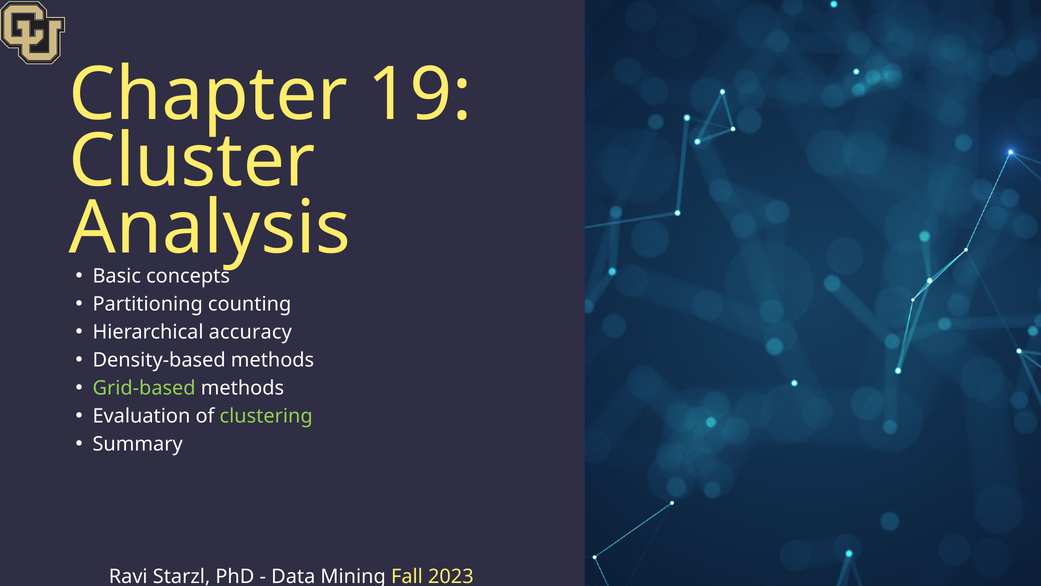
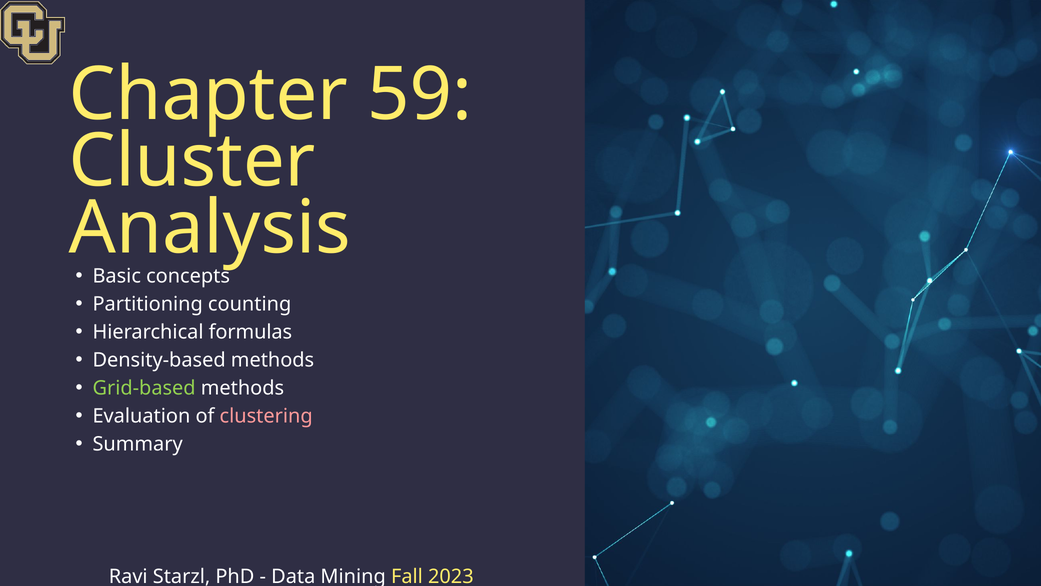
19: 19 -> 59 (420, 95)
accuracy: accuracy -> formulas (250, 332)
clustering colour: light green -> pink (266, 416)
